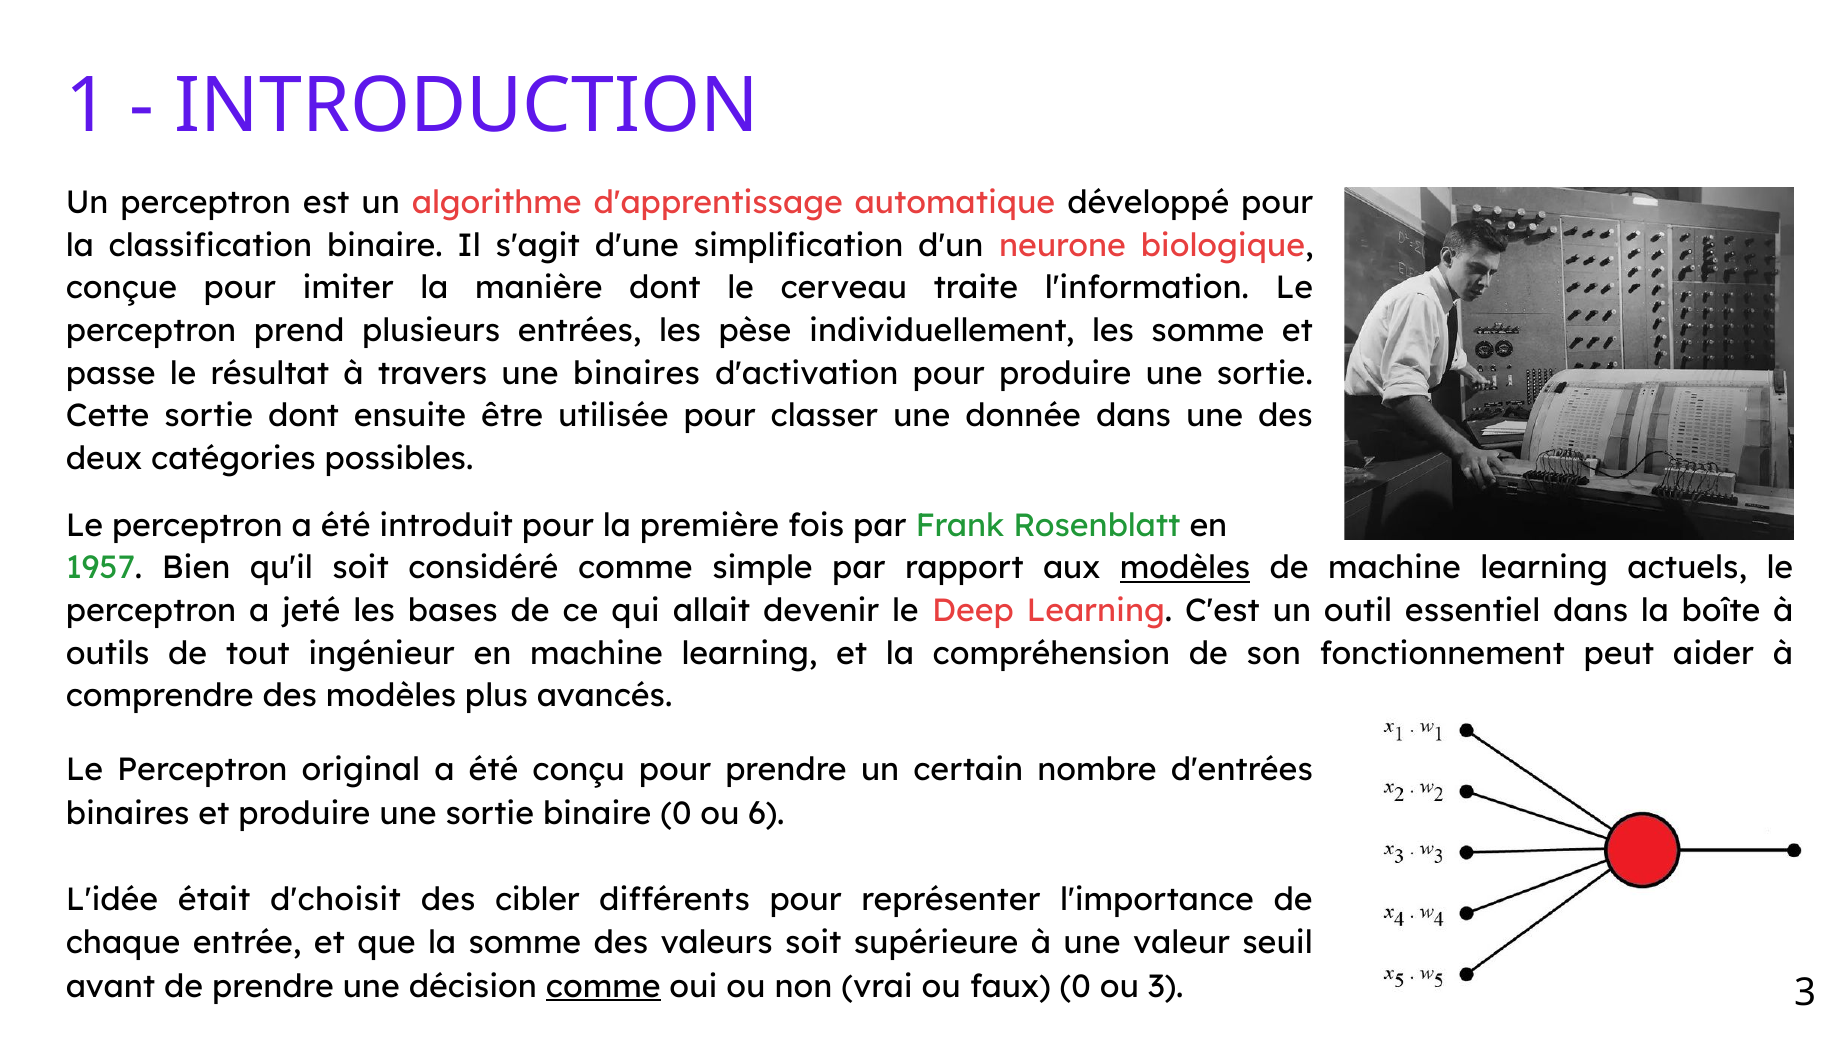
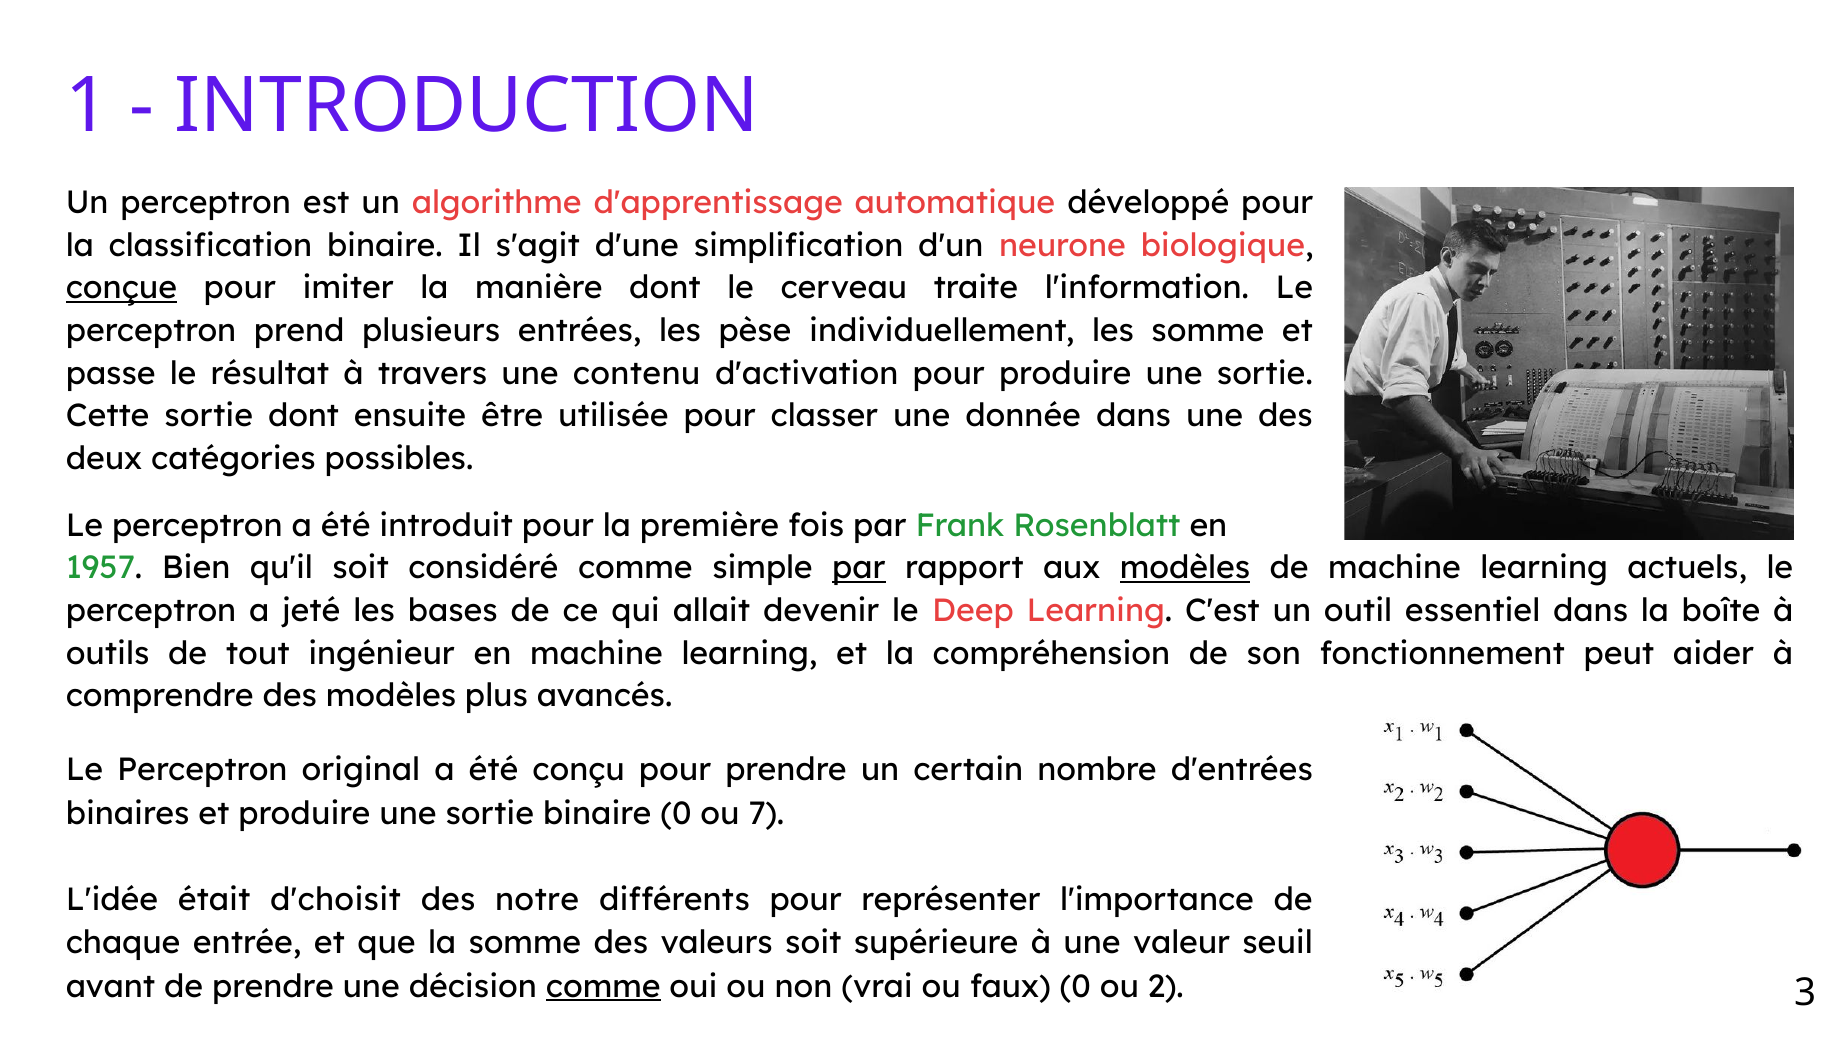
conçue underline: none -> present (121, 288)
une binaires: binaires -> contenu (637, 374)
par underline: none -> present (859, 569)
6: 6 -> 7 (766, 814)
cibler: cibler -> notre (537, 901)
ou 3: 3 -> 2 (1166, 987)
